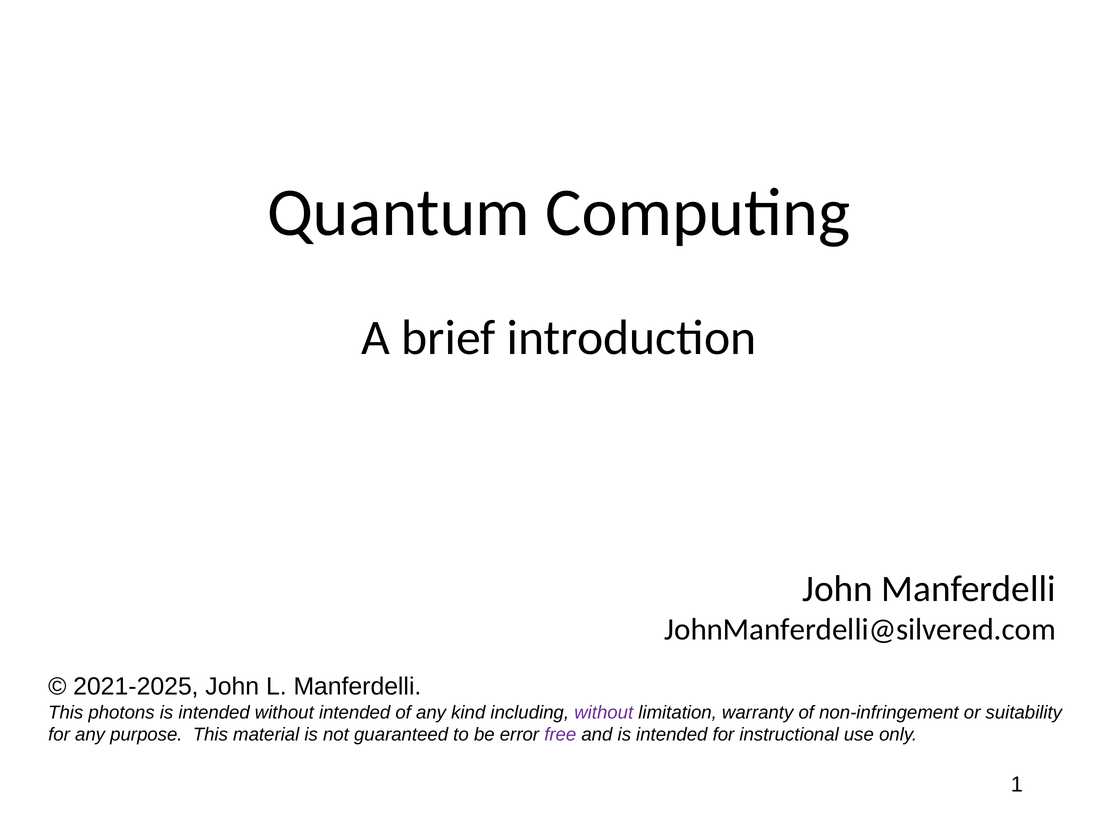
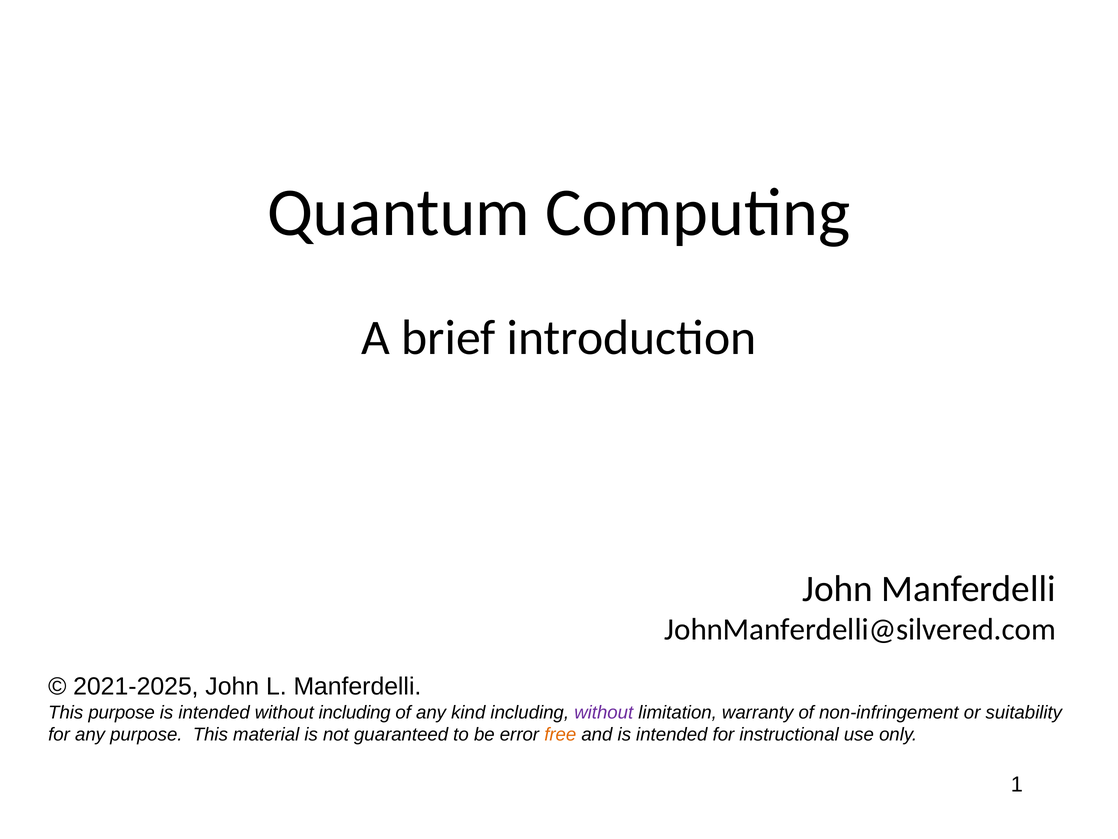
This photons: photons -> purpose (122, 712)
without intended: intended -> including (355, 712)
free colour: purple -> orange (560, 734)
